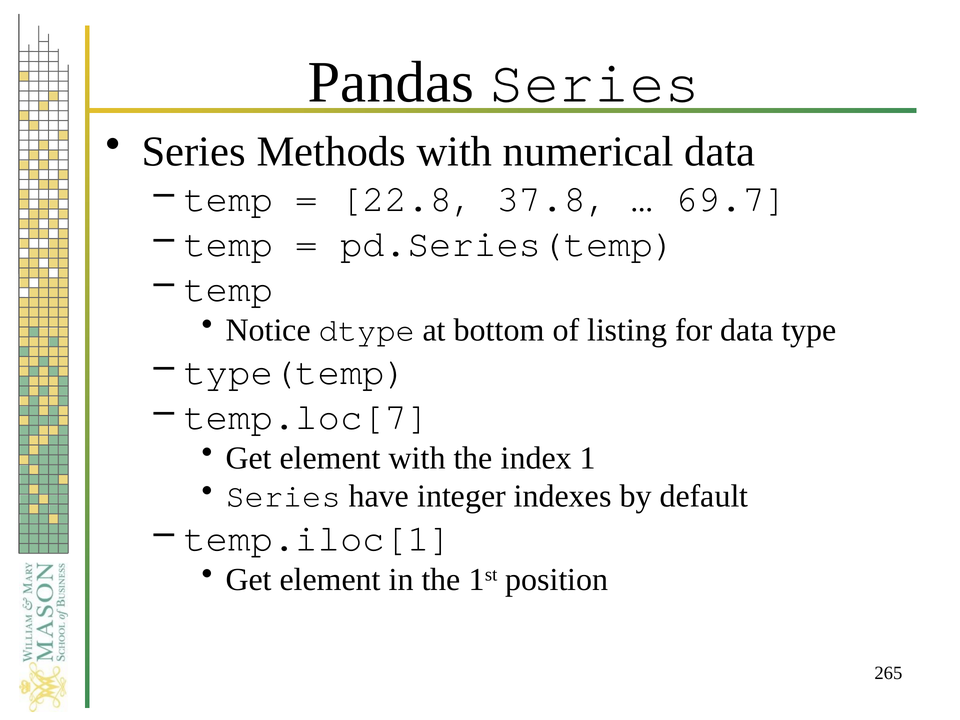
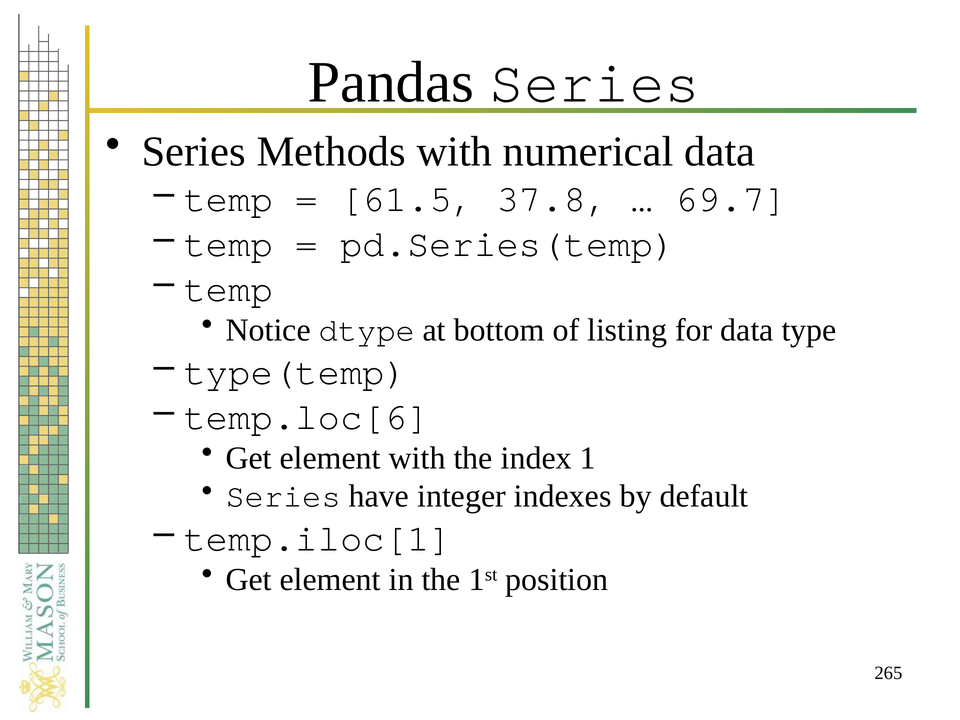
22.8: 22.8 -> 61.5 (407, 199)
temp.loc[7: temp.loc[7 -> temp.loc[6 (307, 417)
